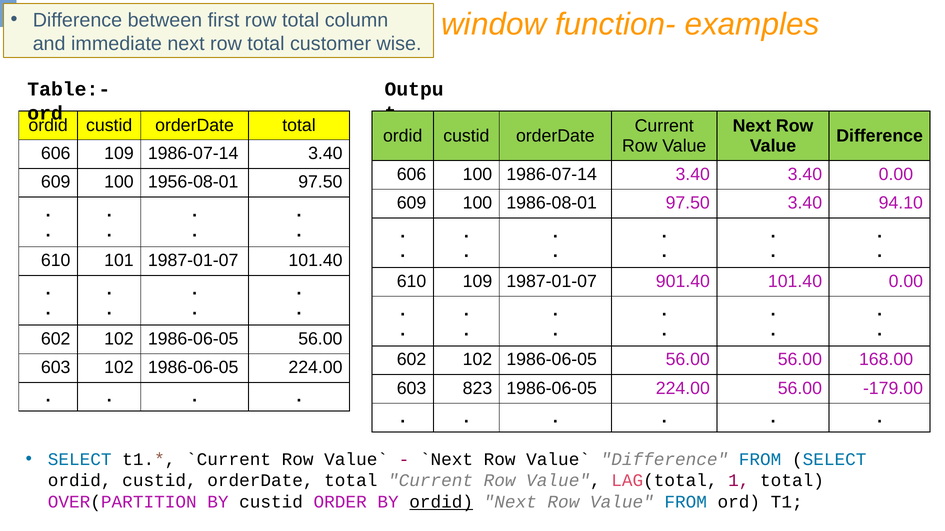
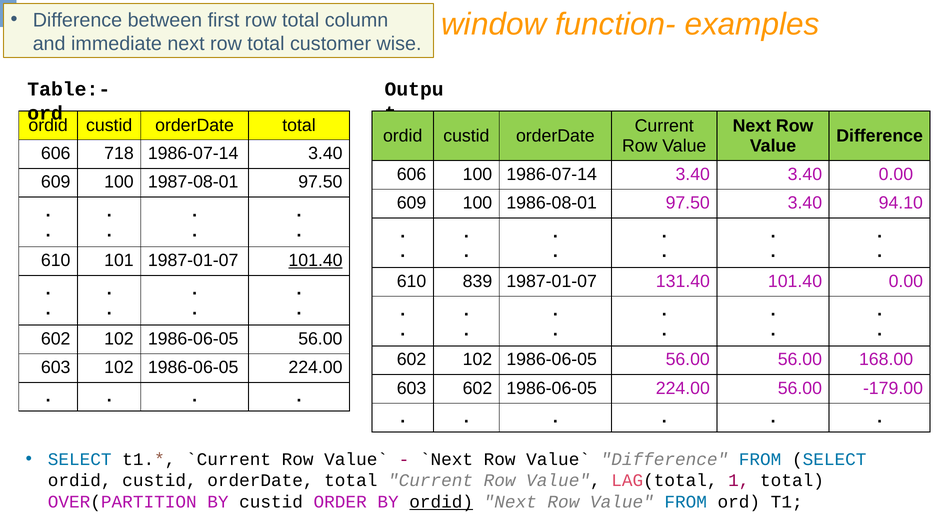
606 109: 109 -> 718 (119, 154)
1956-08-01: 1956-08-01 -> 1987-08-01 (193, 182)
101.40 underline: none -> present (316, 261)
610 109: 109 -> 839 (477, 282)
901.40: 901.40 -> 131.40 (683, 282)
603 823: 823 -> 602 (477, 389)
